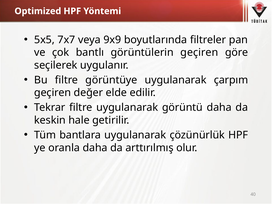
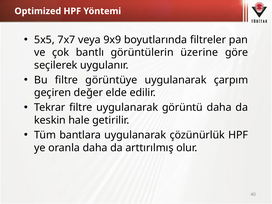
görüntülerin geçiren: geçiren -> üzerine (199, 52)
